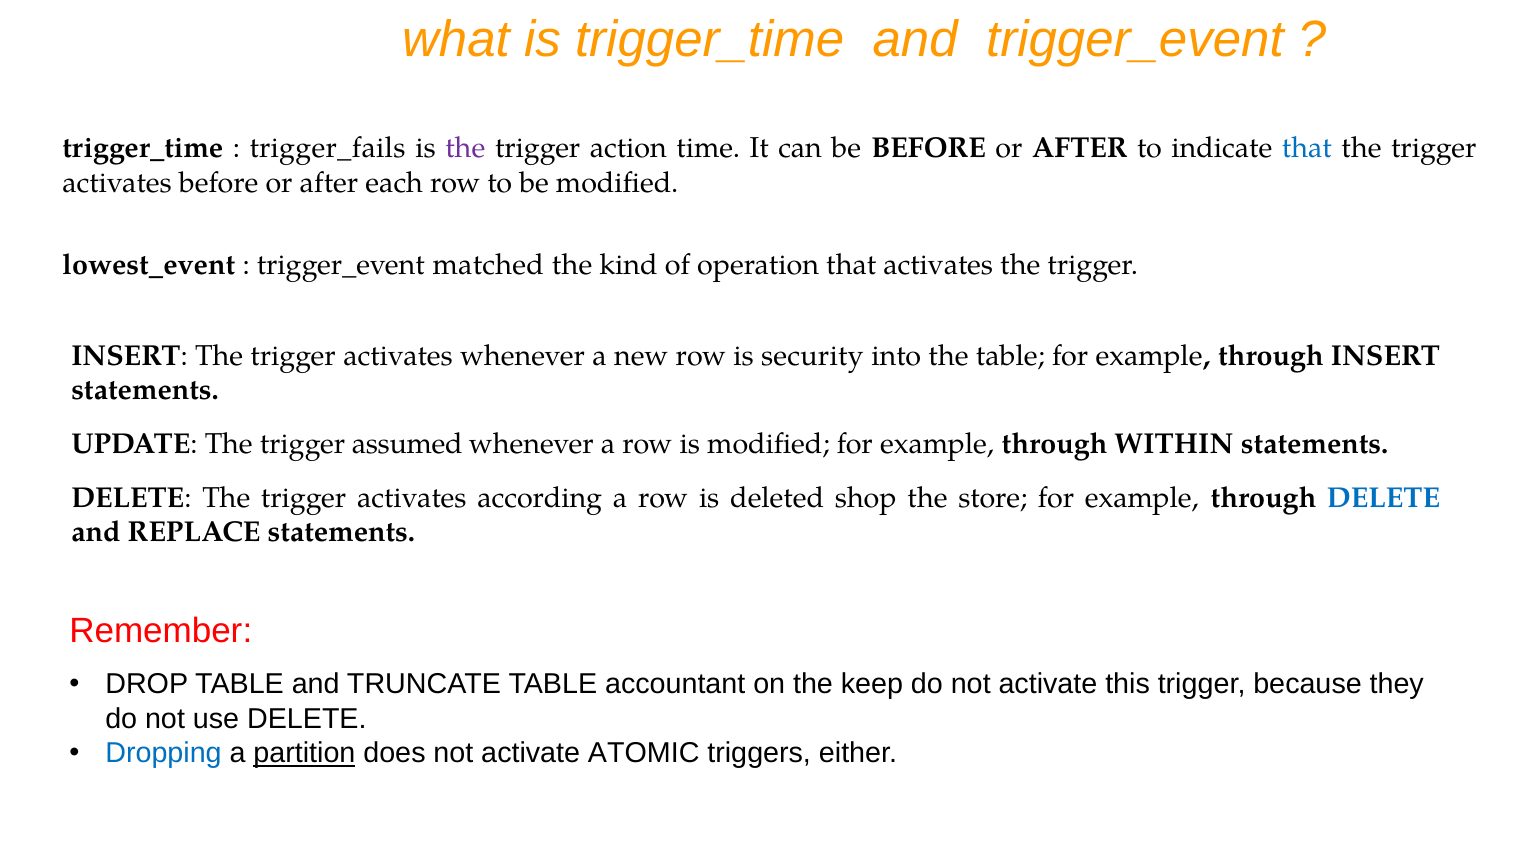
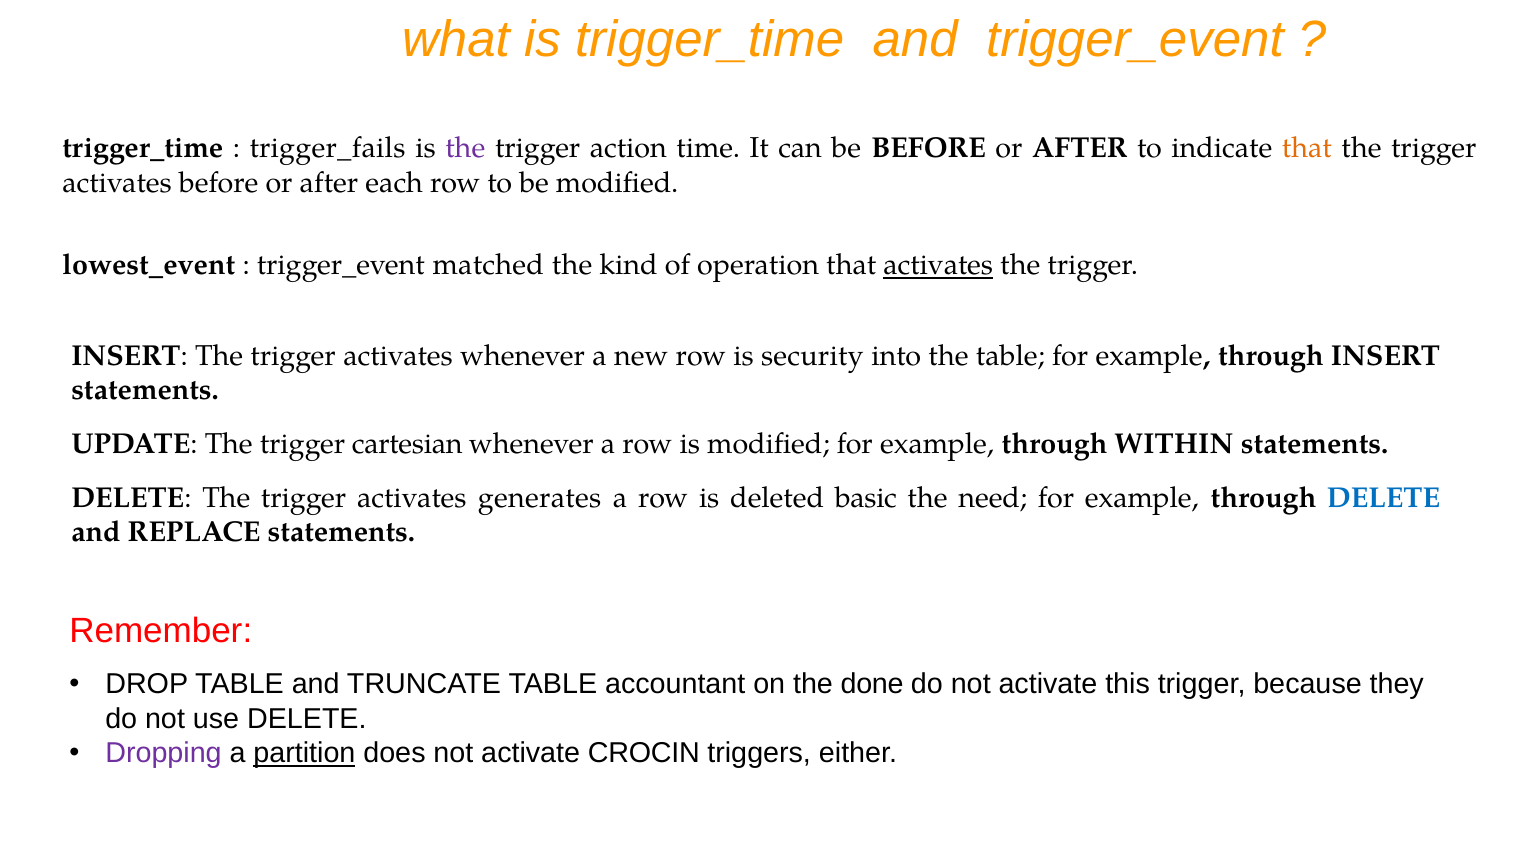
that colour: blue -> orange (1307, 148)
activates underline: none -> present (938, 265)
assumed: assumed -> cartesian (407, 444)
according: according -> generates (540, 497)
shop: shop -> basic (866, 497)
store: store -> need (993, 497)
keep: keep -> done (872, 684)
Dropping colour: blue -> purple (164, 753)
ATOMIC: ATOMIC -> CROCIN (644, 753)
